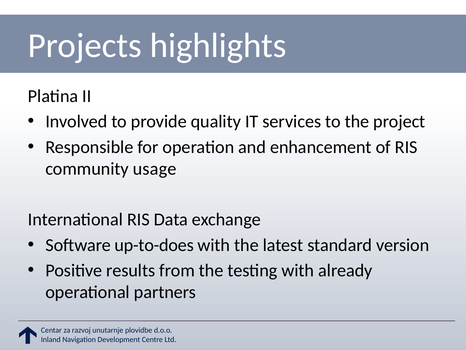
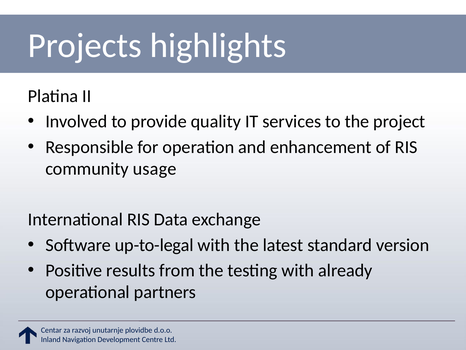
up-to-does: up-to-does -> up-to-legal (154, 245)
